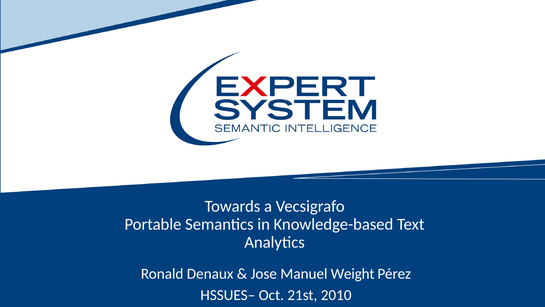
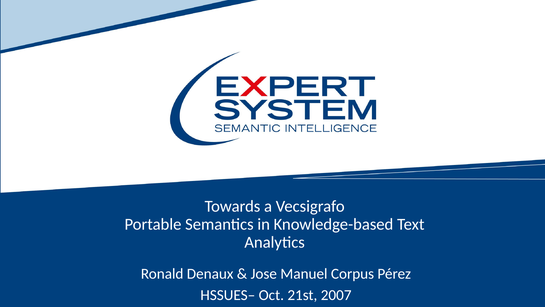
Weight: Weight -> Corpus (353, 273)
2010: 2010 -> 2007 (336, 295)
